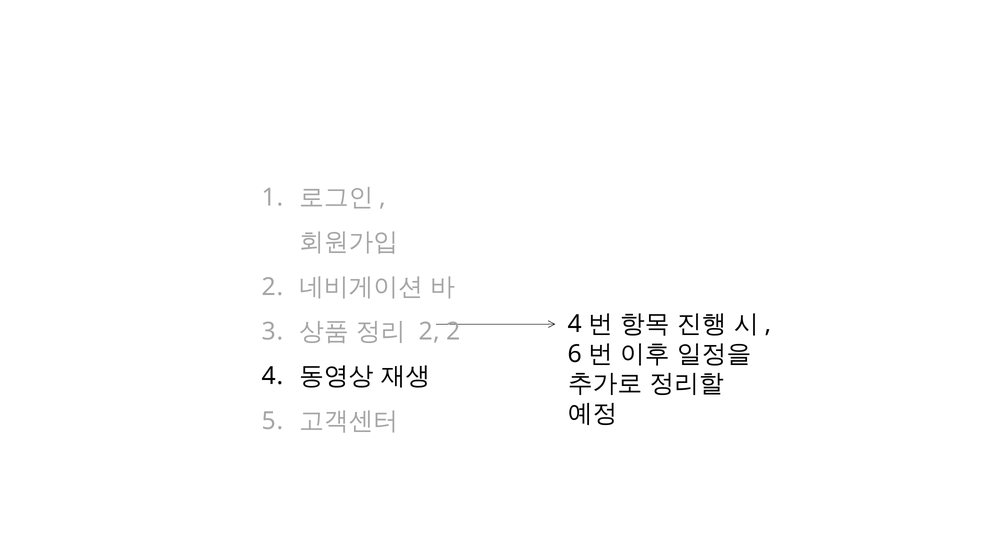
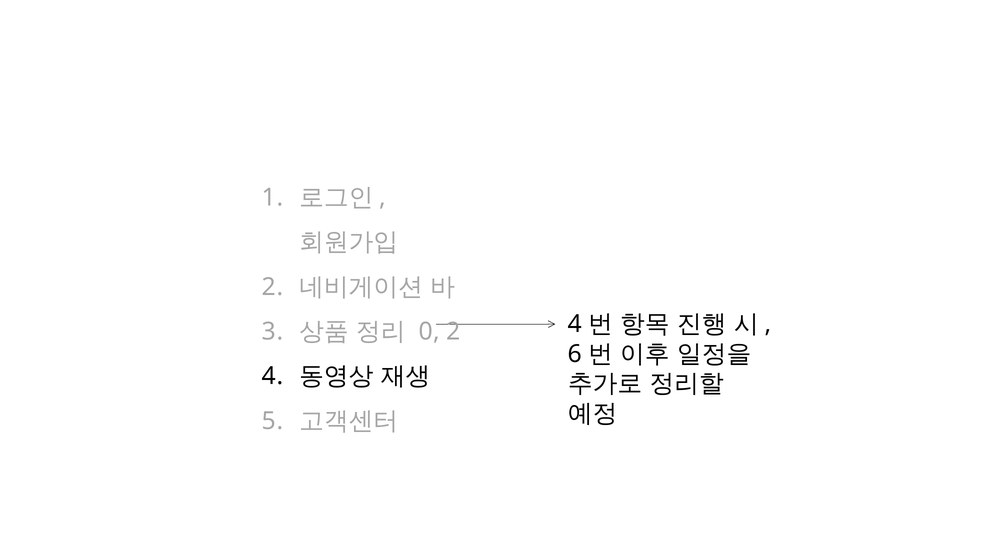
2: 2 -> 0 (429, 331)
